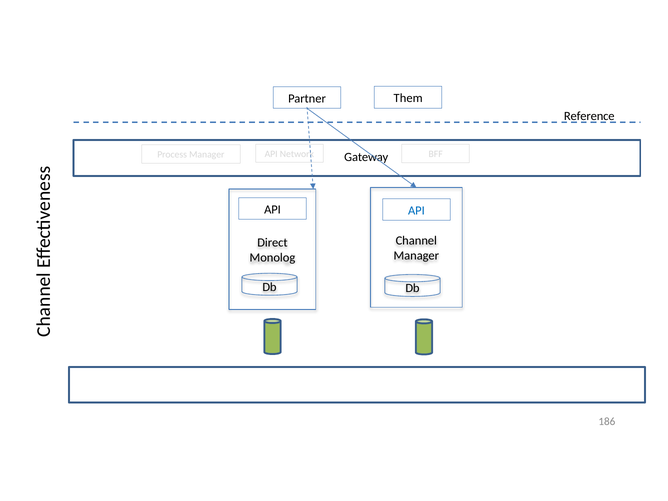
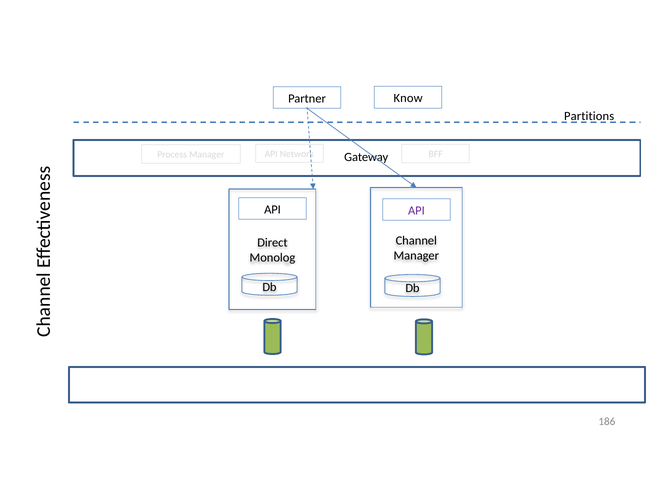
Them: Them -> Know (408, 98)
Reference: Reference -> Partitions (589, 116)
API colour: blue -> purple (416, 210)
